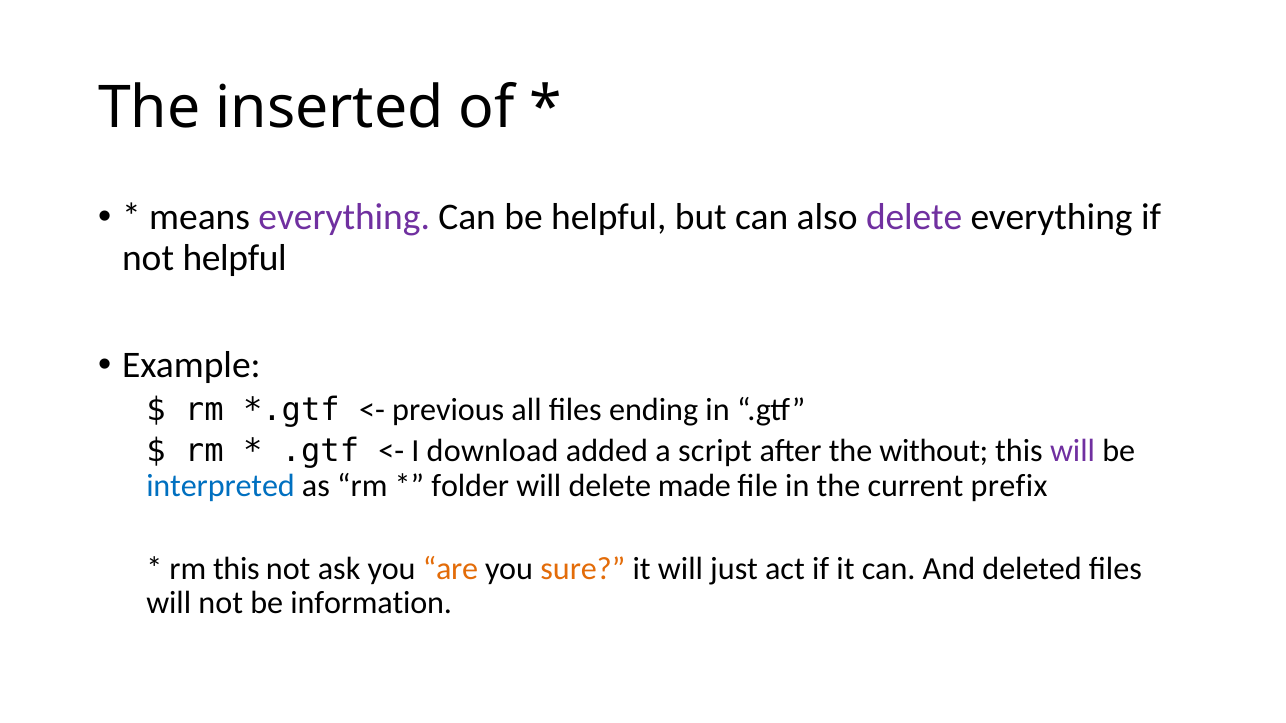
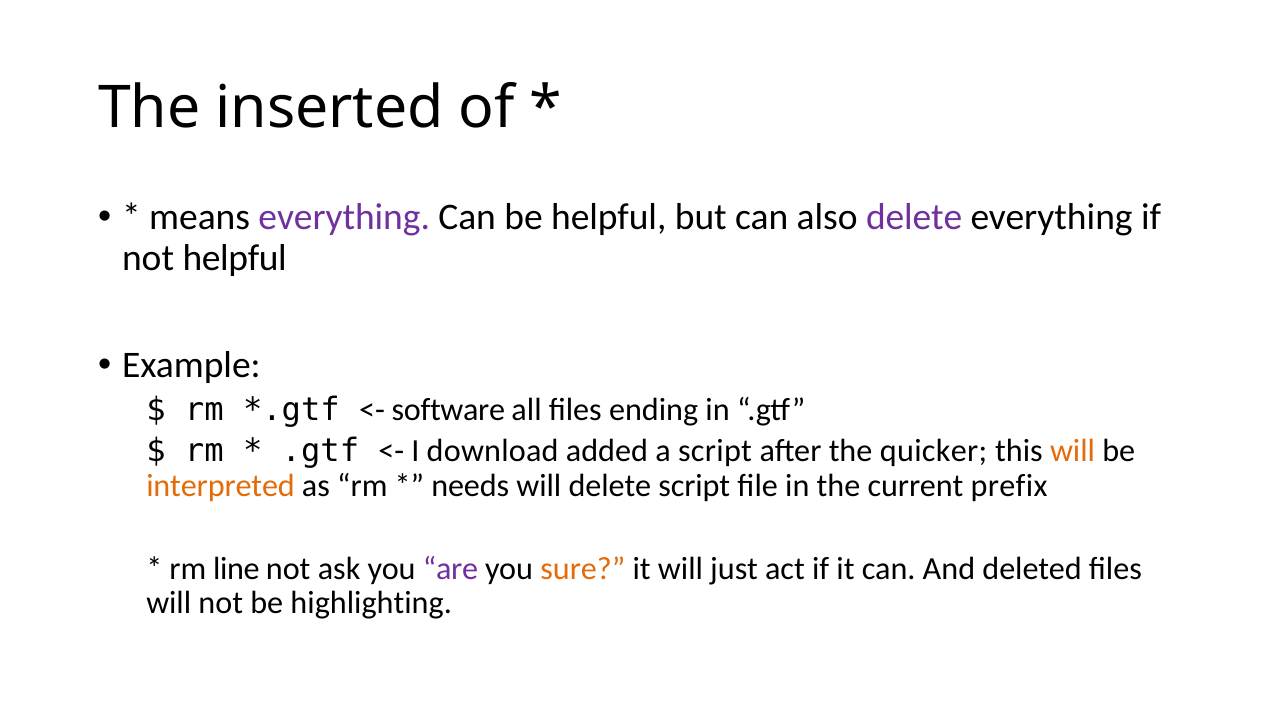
previous: previous -> software (448, 410)
without: without -> quicker (934, 452)
will colour: purple -> orange (1073, 452)
interpreted colour: blue -> orange (221, 486)
folder: folder -> needs (470, 486)
delete made: made -> script (694, 486)
rm this: this -> line (236, 569)
are colour: orange -> purple (451, 569)
information: information -> highlighting (371, 604)
